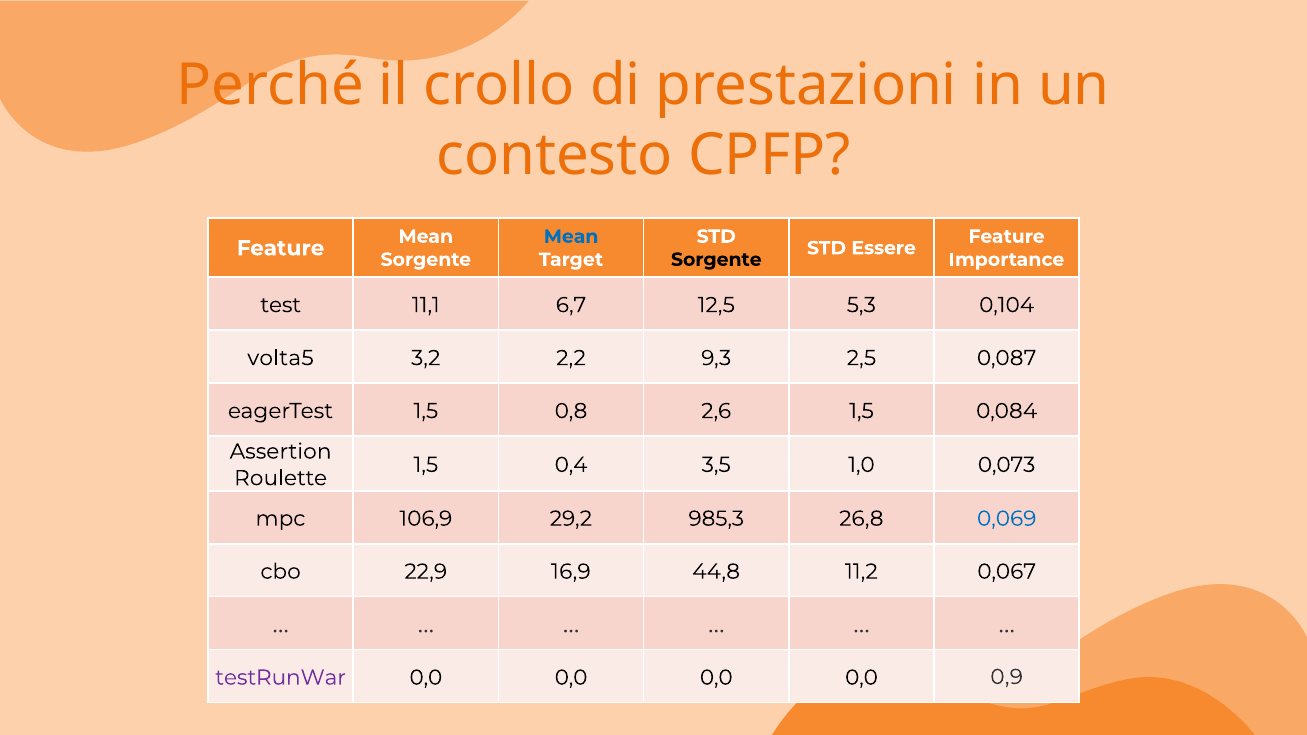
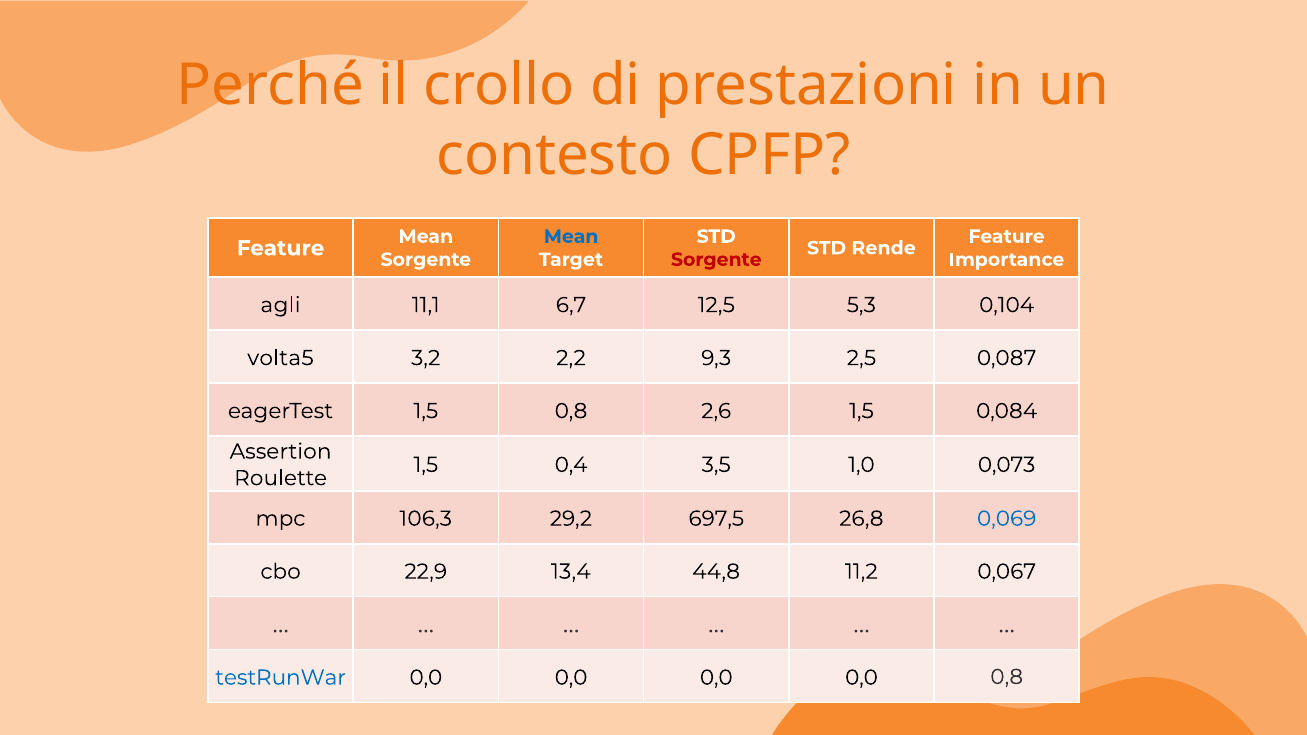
Essere: Essere -> Rende (884, 248)
Sorgente colour: black -> red (716, 260)
test: test -> agli (281, 305)
106,9: 106,9 -> 106,3 (426, 519)
985,3: 985,3 -> 697,5 (716, 519)
16,9: 16,9 -> 13,4 (571, 572)
testRunWar colour: purple -> blue (281, 678)
0,0 0,9: 0,9 -> 0,8 (1007, 677)
